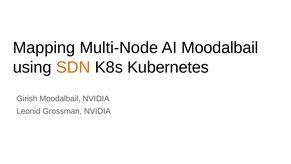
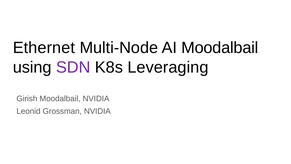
Mapping: Mapping -> Ethernet (44, 48)
SDN colour: orange -> purple (73, 67)
Kubernetes: Kubernetes -> Leveraging (168, 67)
